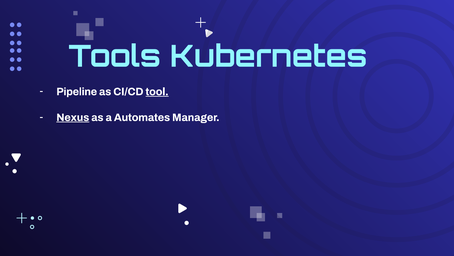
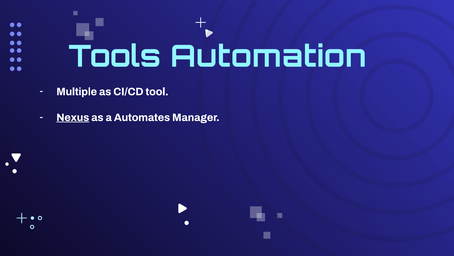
Kubernetes: Kubernetes -> Automation (268, 57)
Pipeline: Pipeline -> Multiple (77, 91)
tool underline: present -> none (157, 91)
